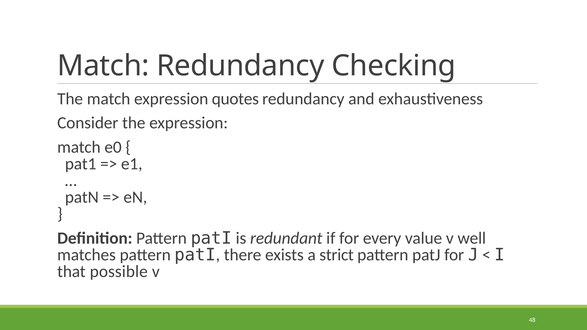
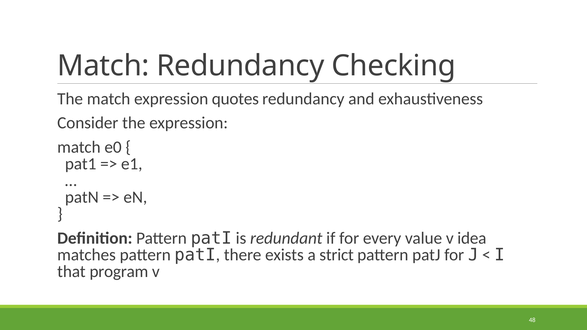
well: well -> idea (472, 238)
possible: possible -> program (119, 272)
